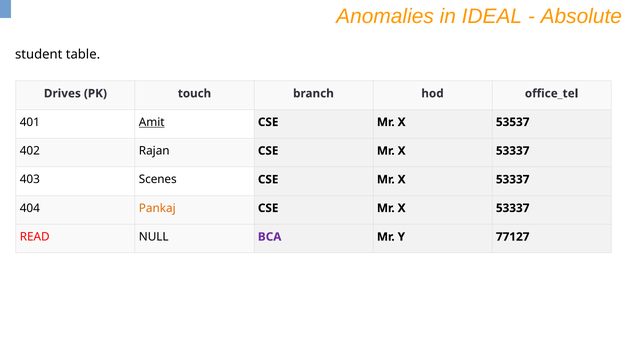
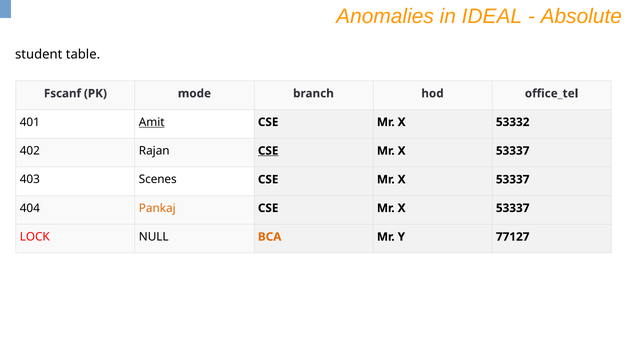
Drives: Drives -> Fscanf (62, 93)
touch: touch -> mode (194, 93)
53537: 53537 -> 53332 (513, 122)
CSE underline: none -> present (268, 151)
READ: READ -> LOCK (35, 237)
BCA colour: purple -> orange (270, 237)
